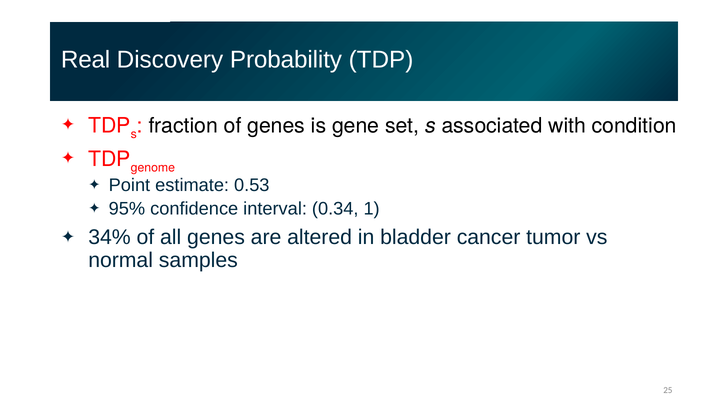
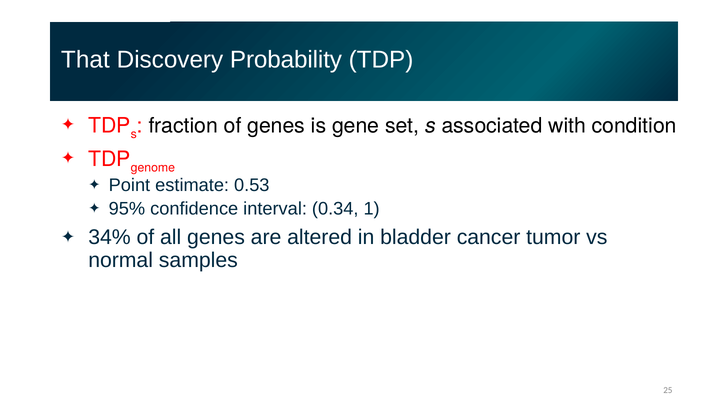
Real: Real -> That (85, 60)
